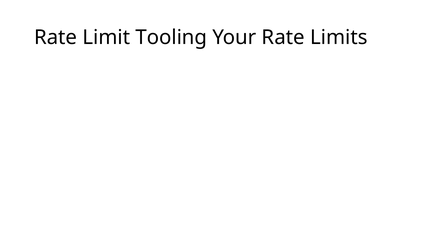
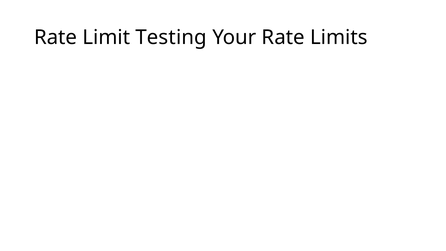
Tooling: Tooling -> Testing (171, 37)
